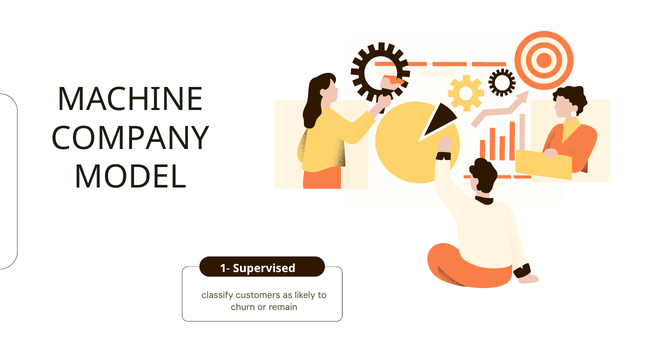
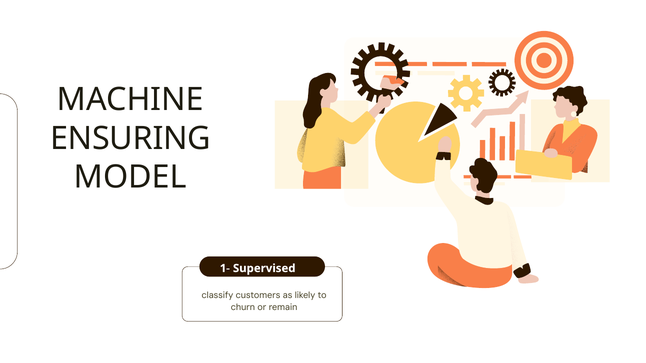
COMPANY: COMPANY -> ENSURING (131, 139)
